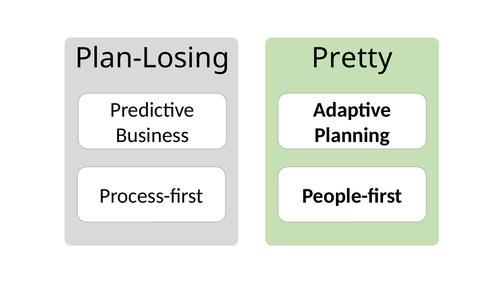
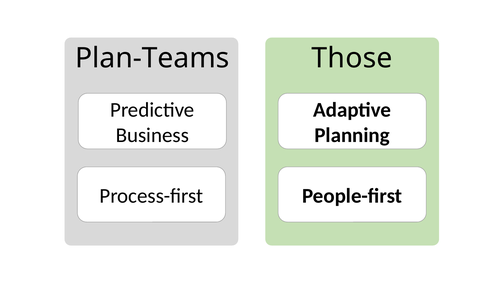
Plan-Losing: Plan-Losing -> Plan-Teams (152, 58)
Pretty: Pretty -> Those (352, 58)
